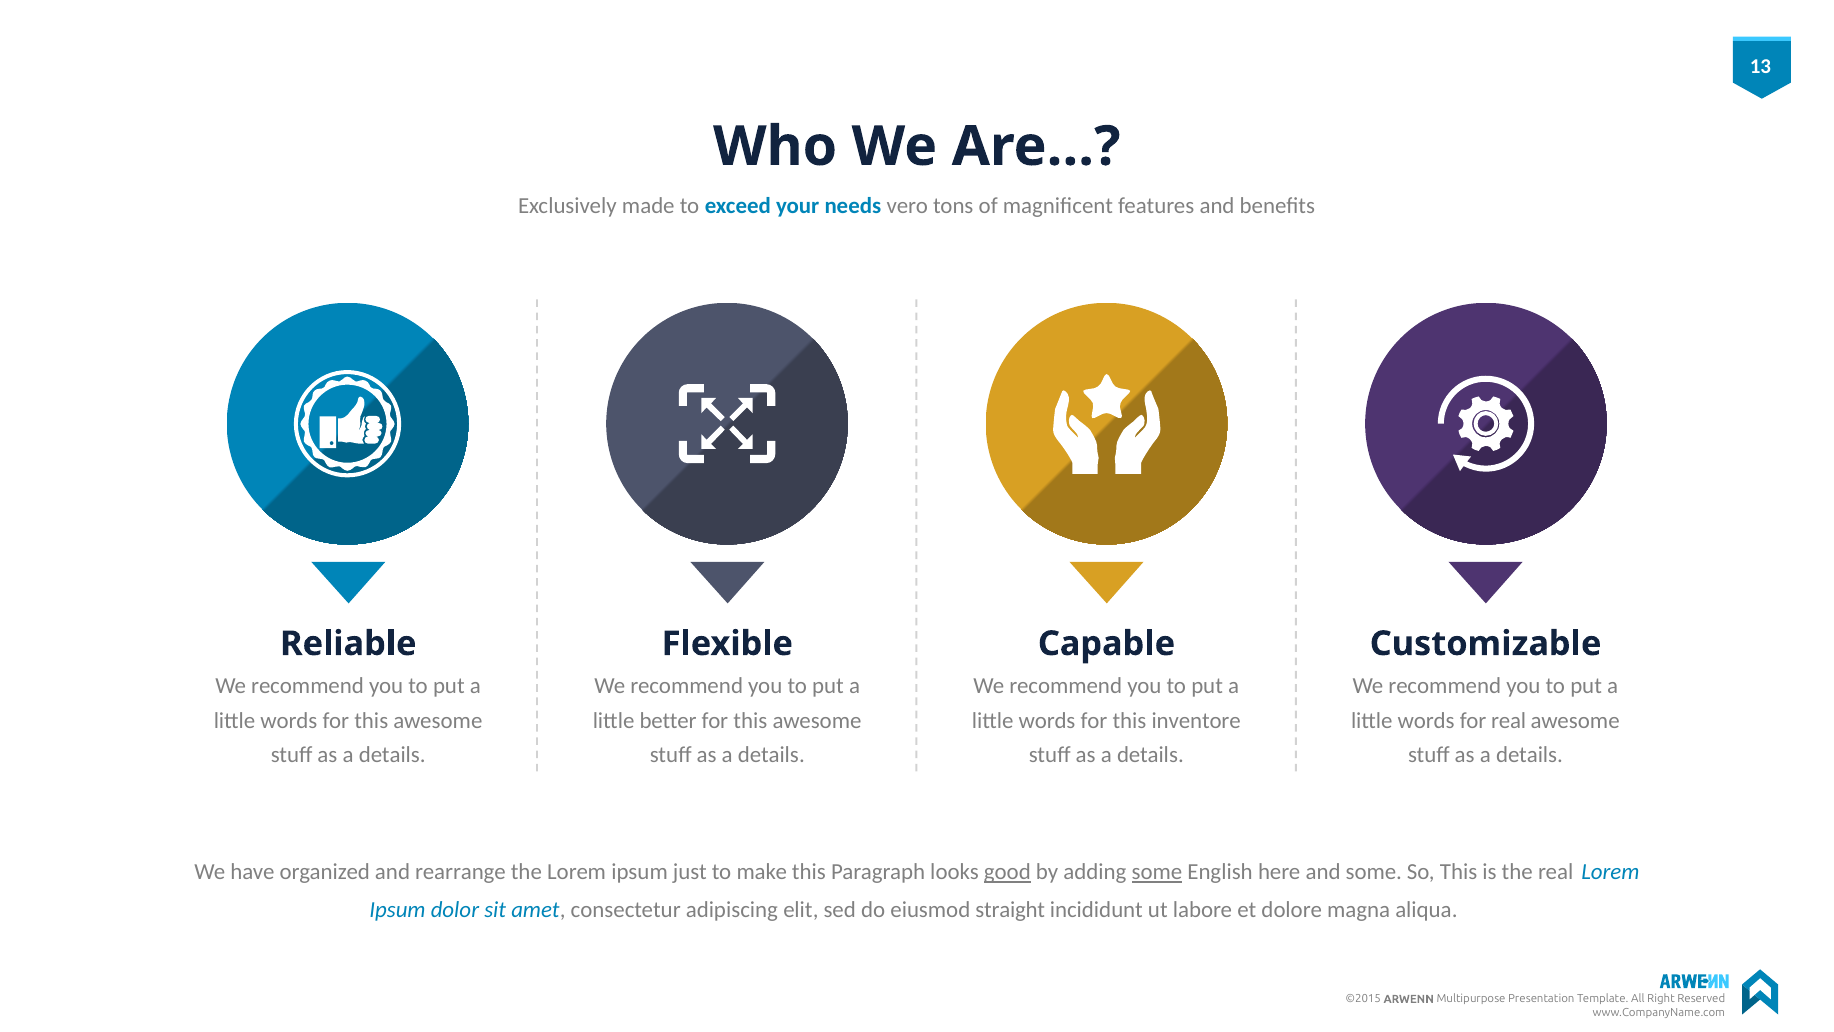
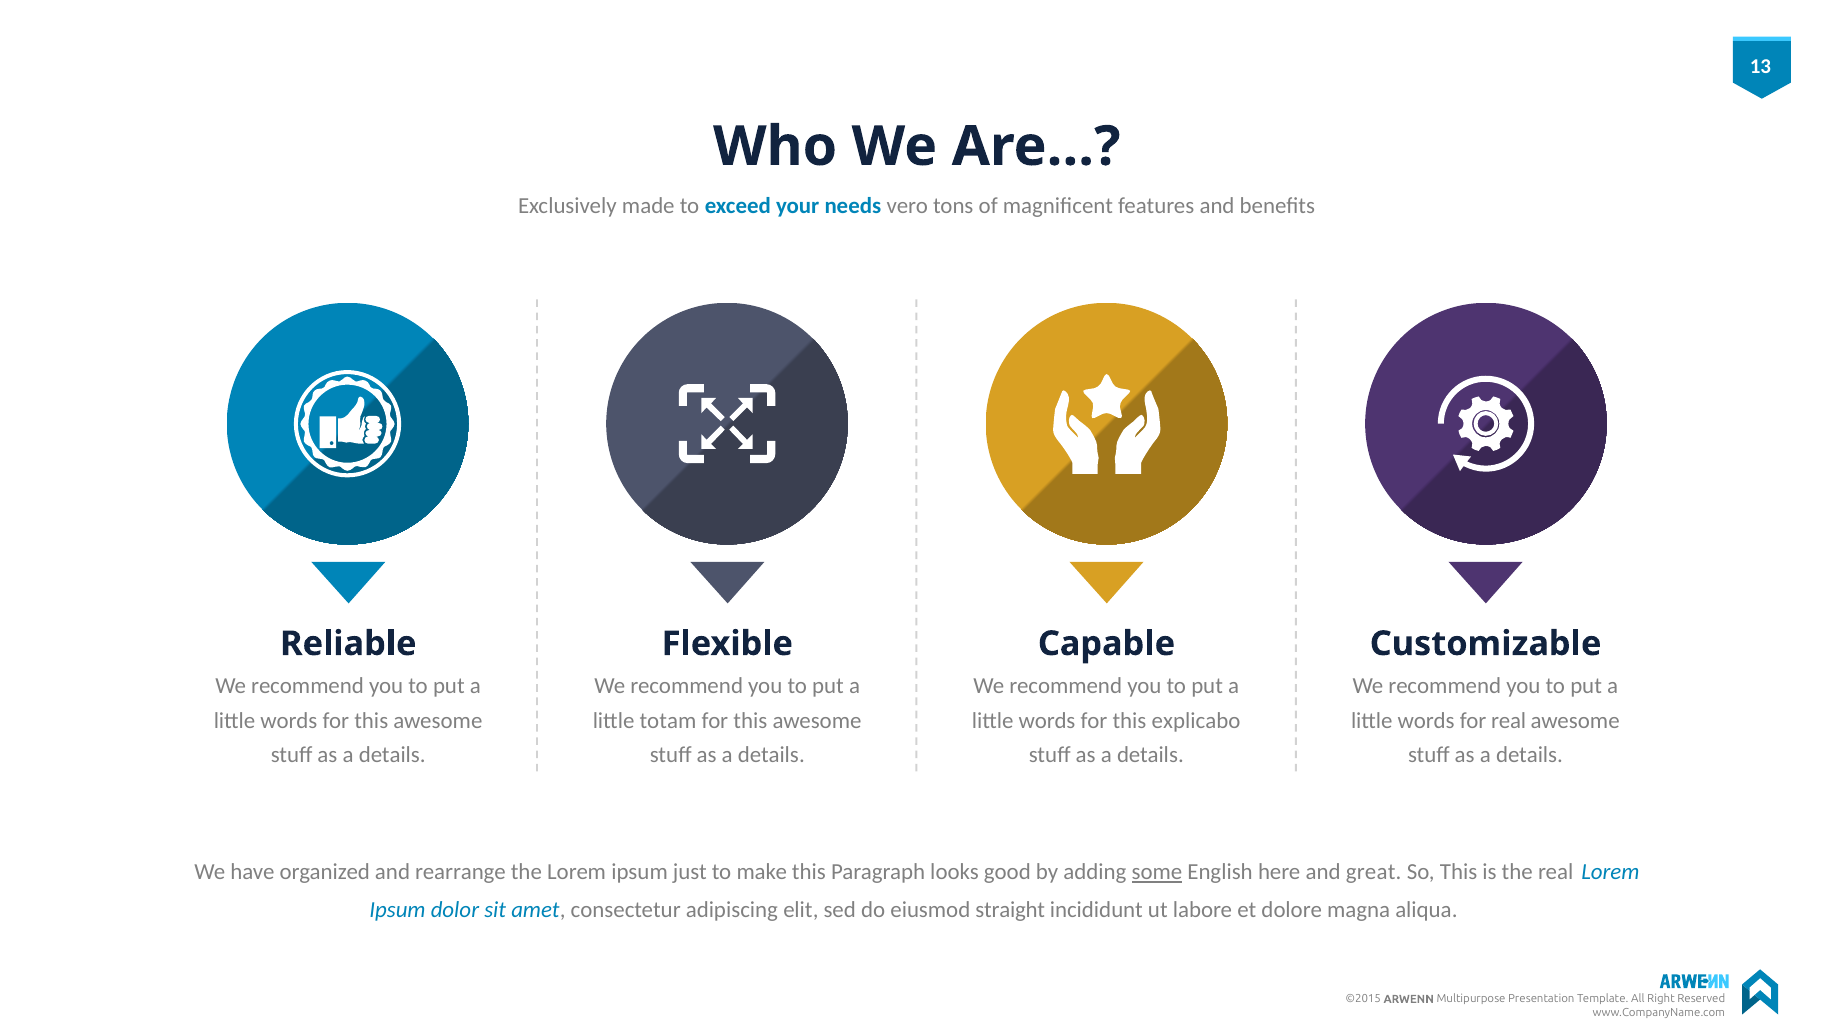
better: better -> totam (668, 720)
inventore: inventore -> explicabo (1196, 720)
good underline: present -> none (1007, 872)
and some: some -> great (1374, 872)
